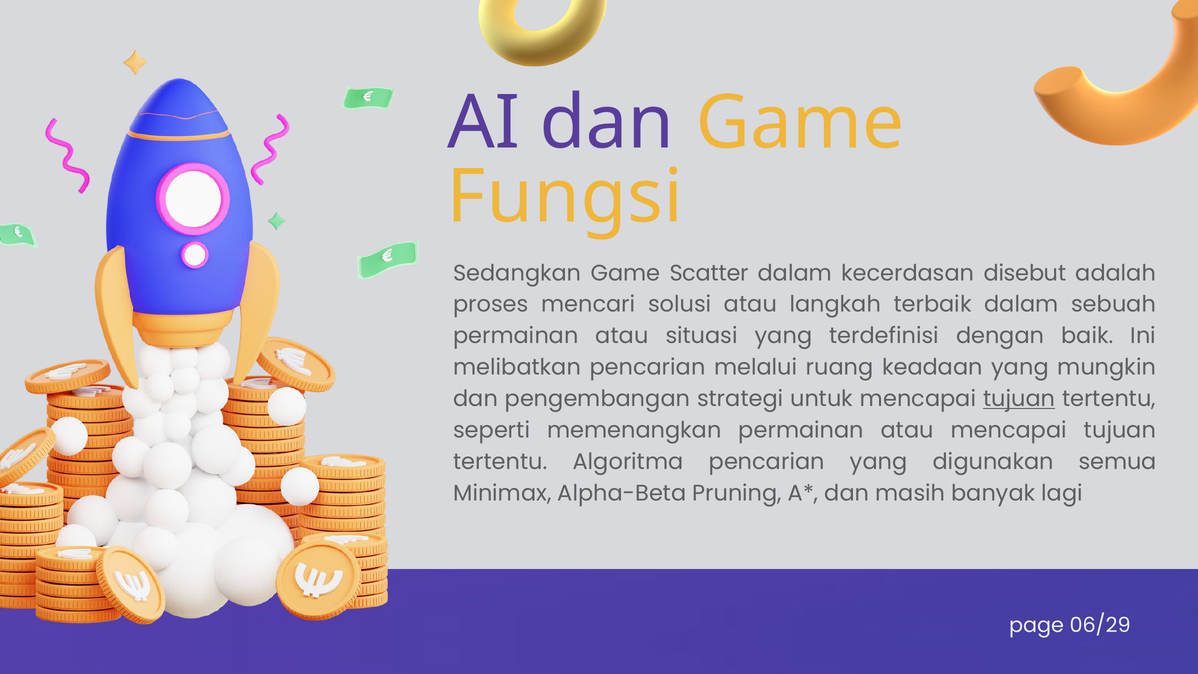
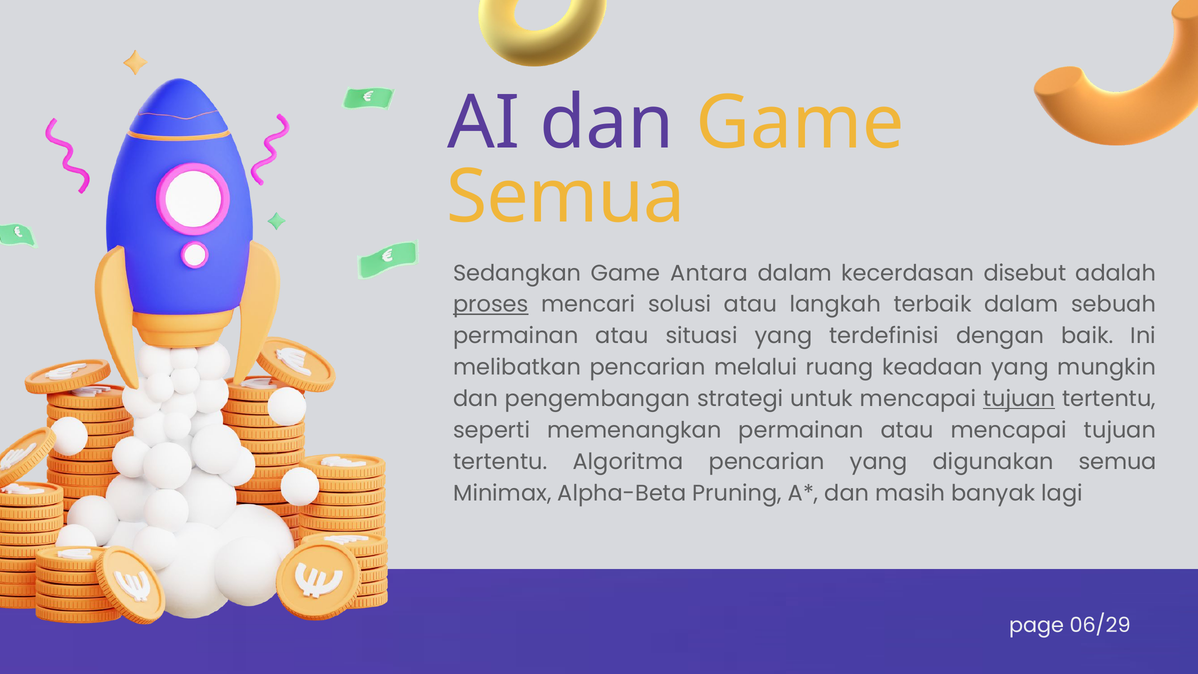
Fungsi: Fungsi -> Semua (566, 197)
Scatter: Scatter -> Antara (709, 273)
proses underline: none -> present (491, 305)
